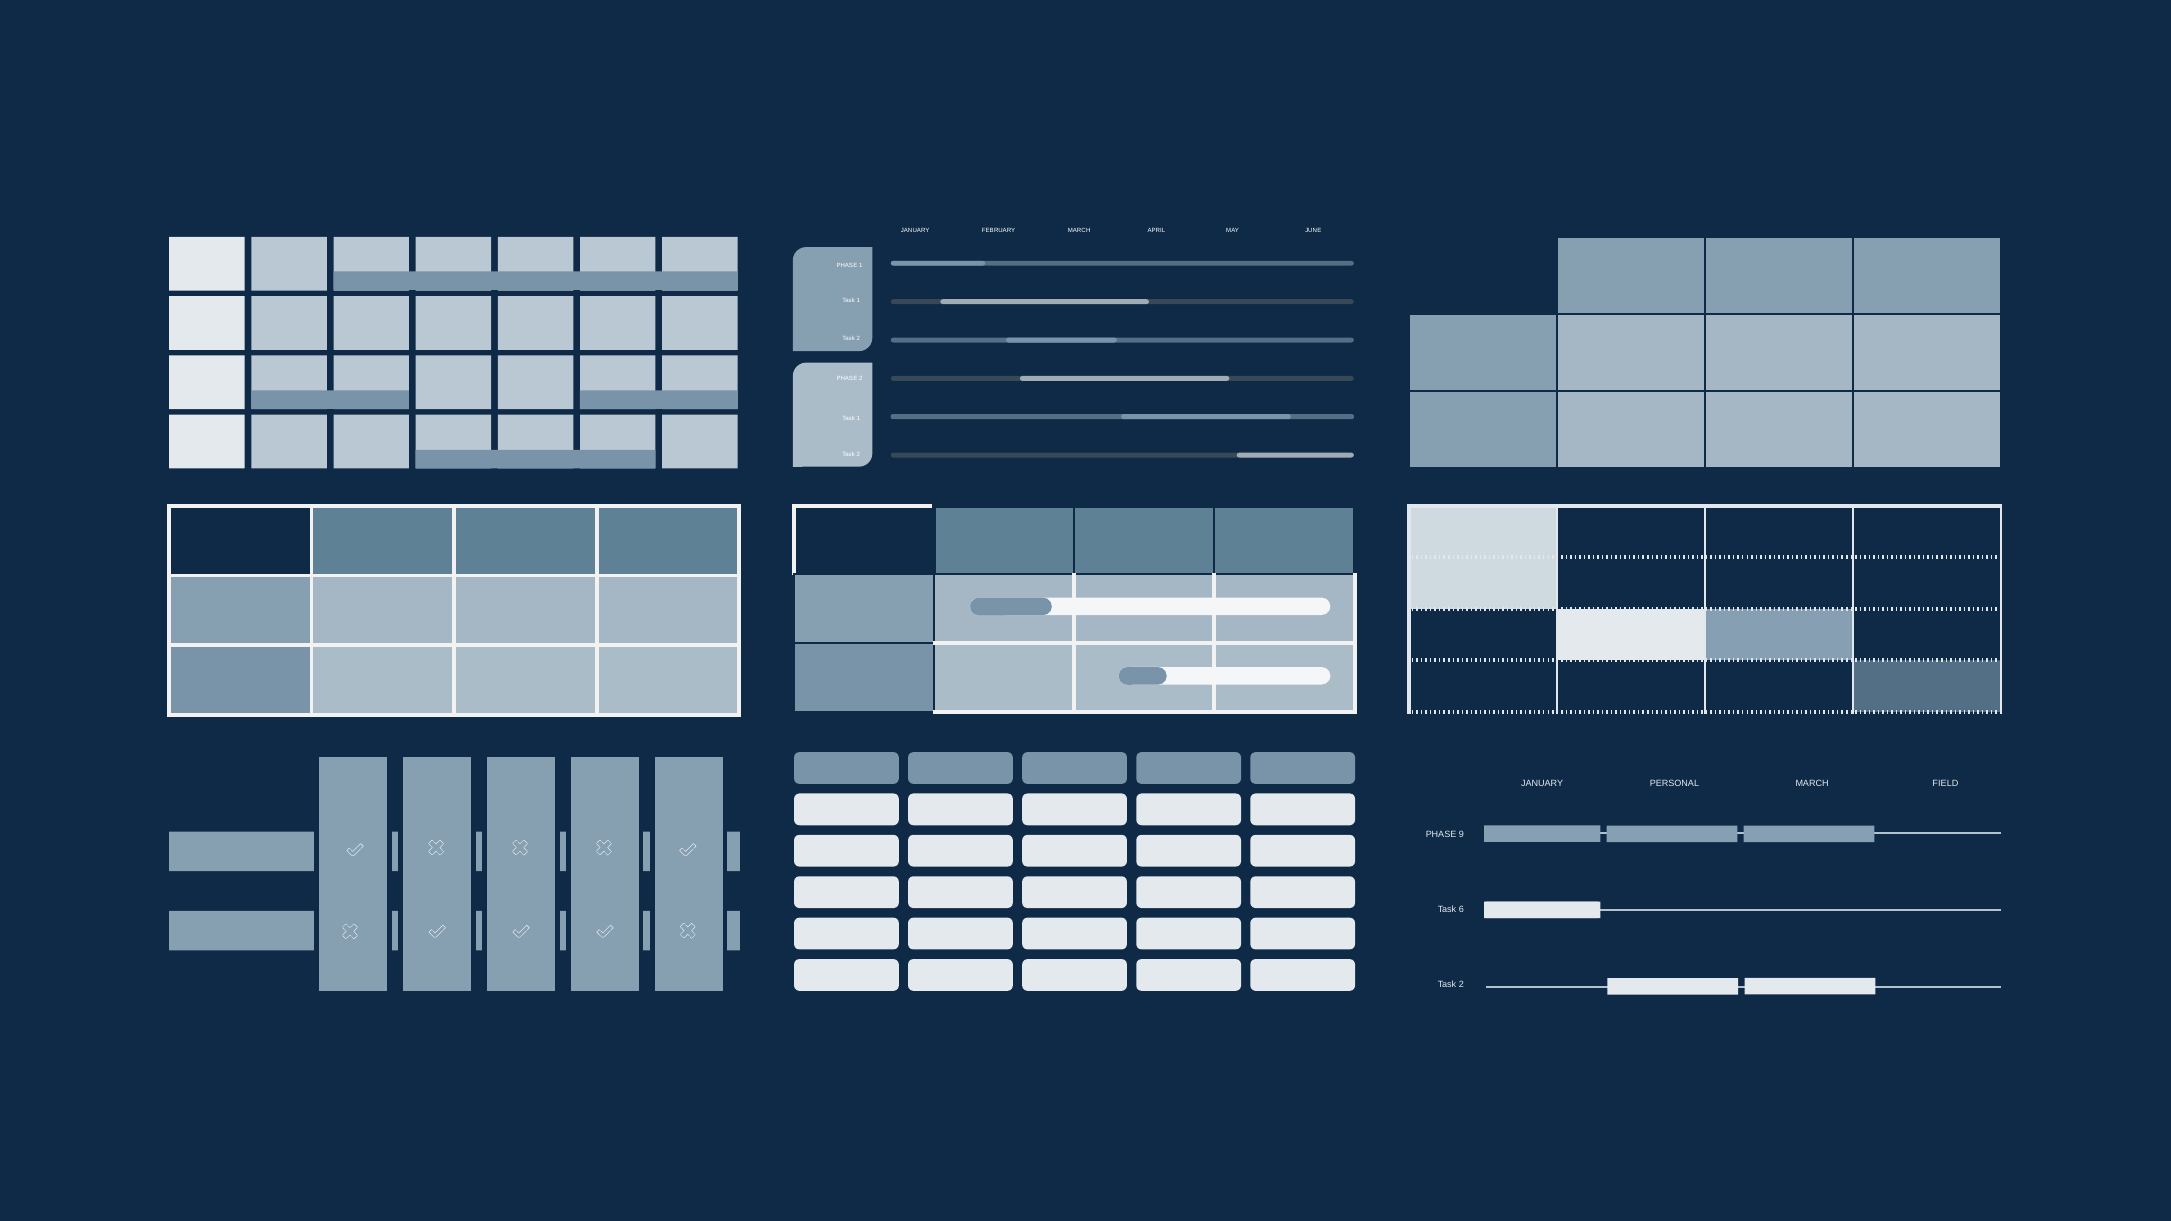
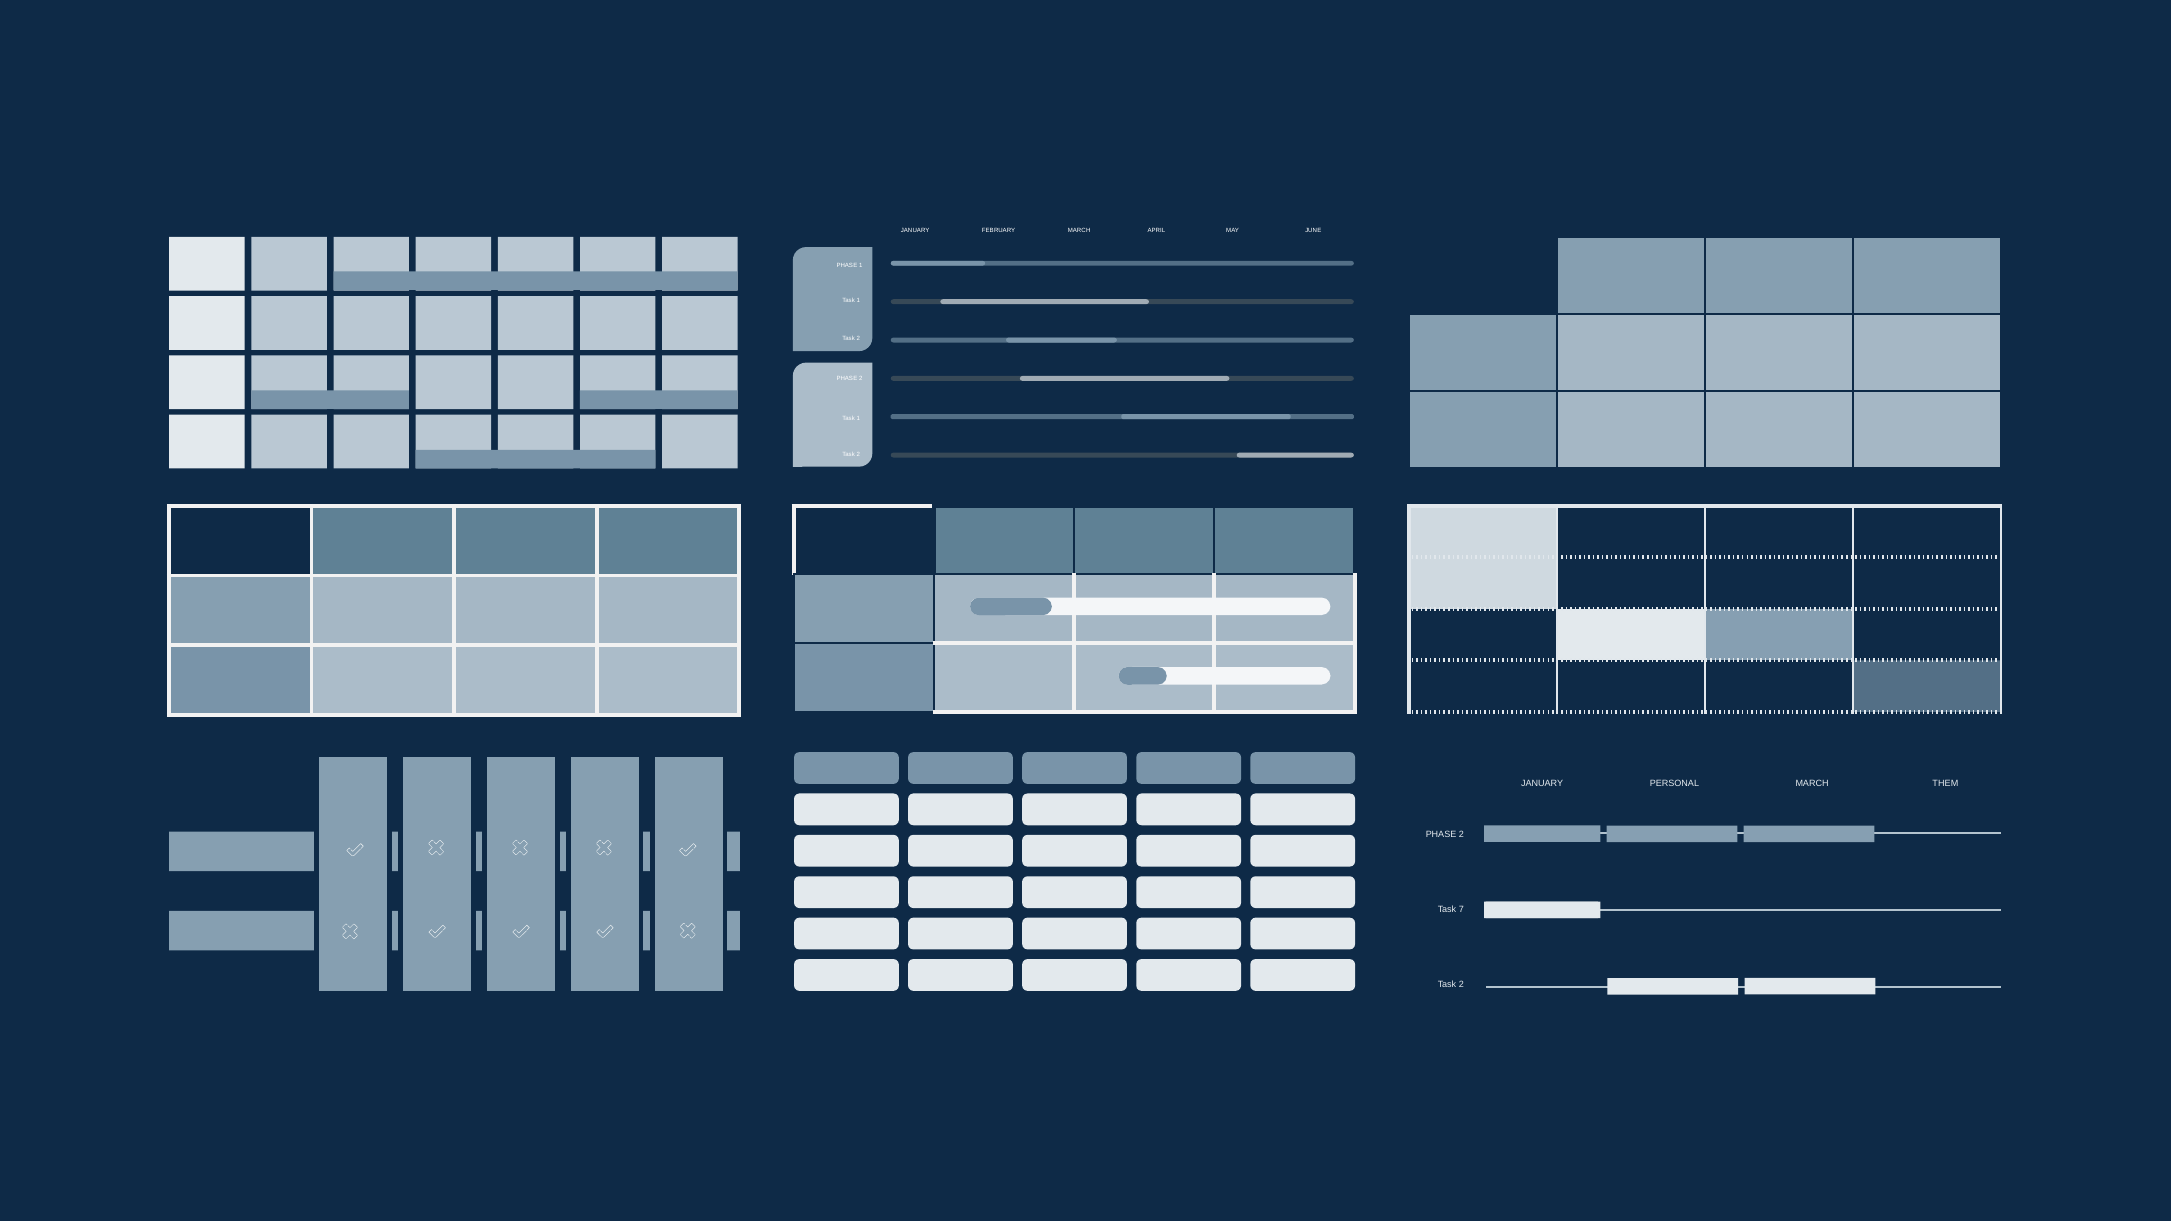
FIELD: FIELD -> THEM (1945, 784)
9: 9 -> 2 (1461, 834)
6: 6 -> 7 (1461, 909)
